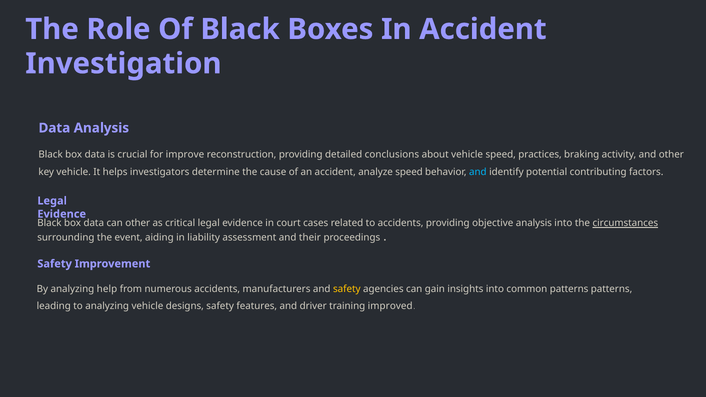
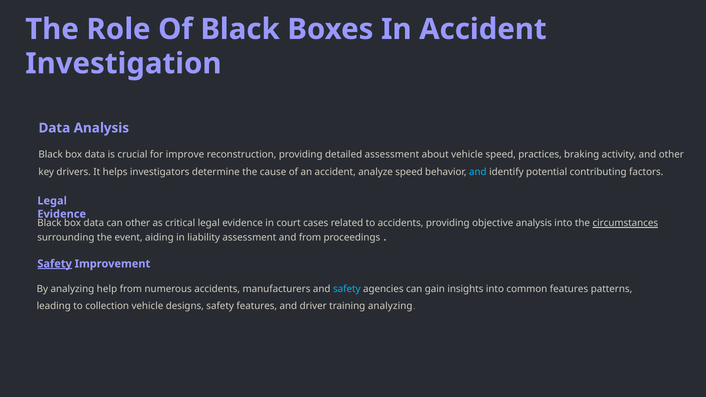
detailed conclusions: conclusions -> assessment (392, 155)
key vehicle: vehicle -> drivers (74, 172)
and their: their -> from (310, 238)
Safety underline: none -> present (55, 264)
safety colour: yellow -> light blue (347, 289)
common patterns: patterns -> features (569, 289)
to analyzing: analyzing -> collection (107, 306)
training improved: improved -> analyzing (390, 306)
